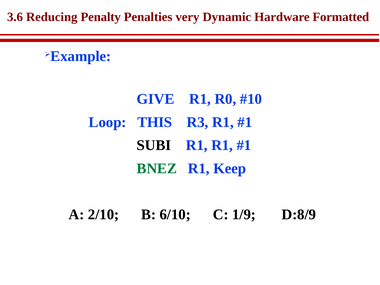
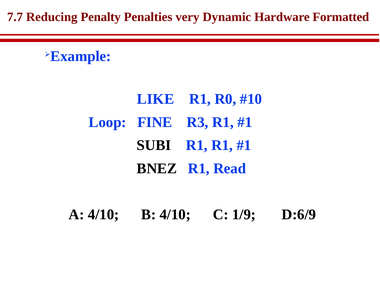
3.6: 3.6 -> 7.7 (15, 17)
GIVE: GIVE -> LIKE (155, 99)
THIS: THIS -> FINE (155, 122)
BNEZ colour: green -> black (157, 169)
Keep: Keep -> Read (230, 169)
A 2/10: 2/10 -> 4/10 (104, 214)
B 6/10: 6/10 -> 4/10 (175, 214)
D:8/9: D:8/9 -> D:6/9 (299, 214)
